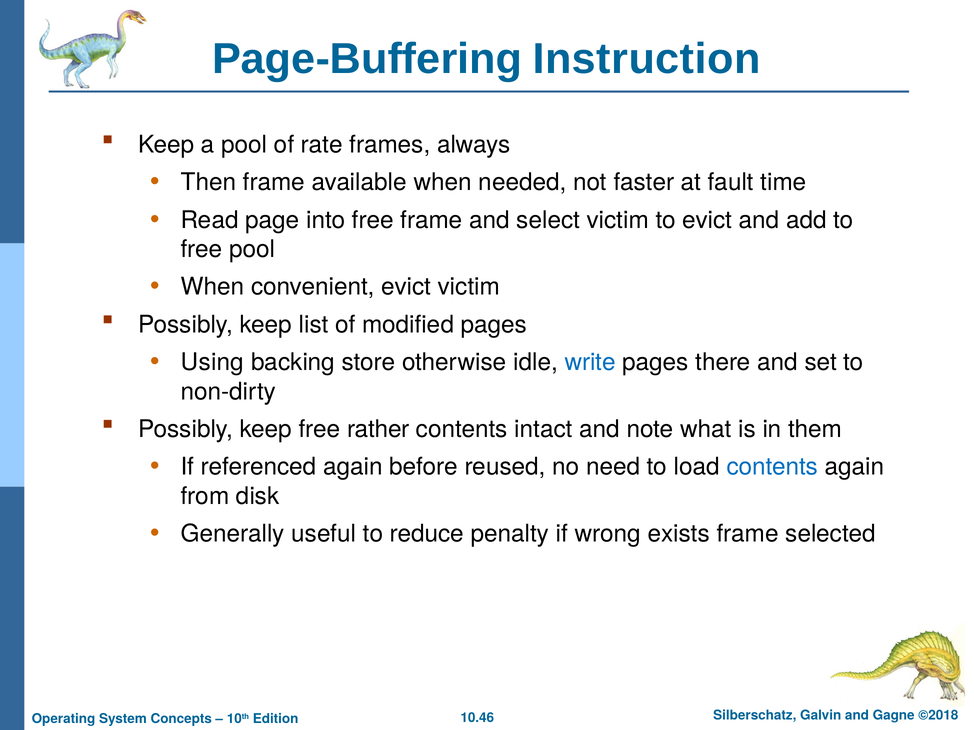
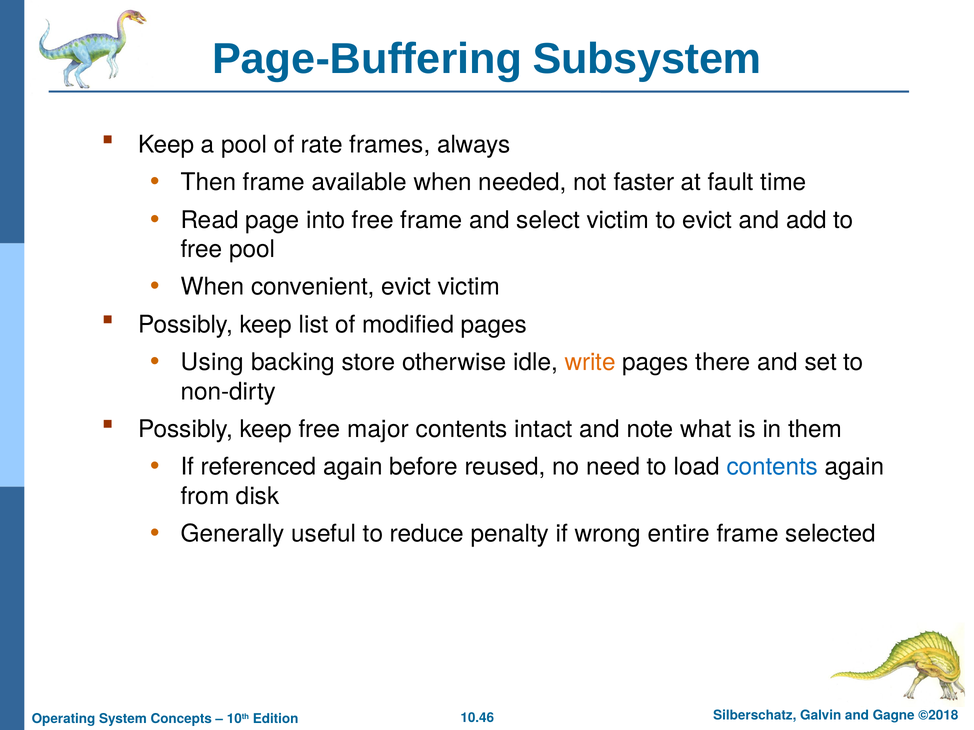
Instruction: Instruction -> Subsystem (647, 59)
write colour: blue -> orange (590, 363)
rather: rather -> major (378, 429)
exists: exists -> entire (679, 534)
